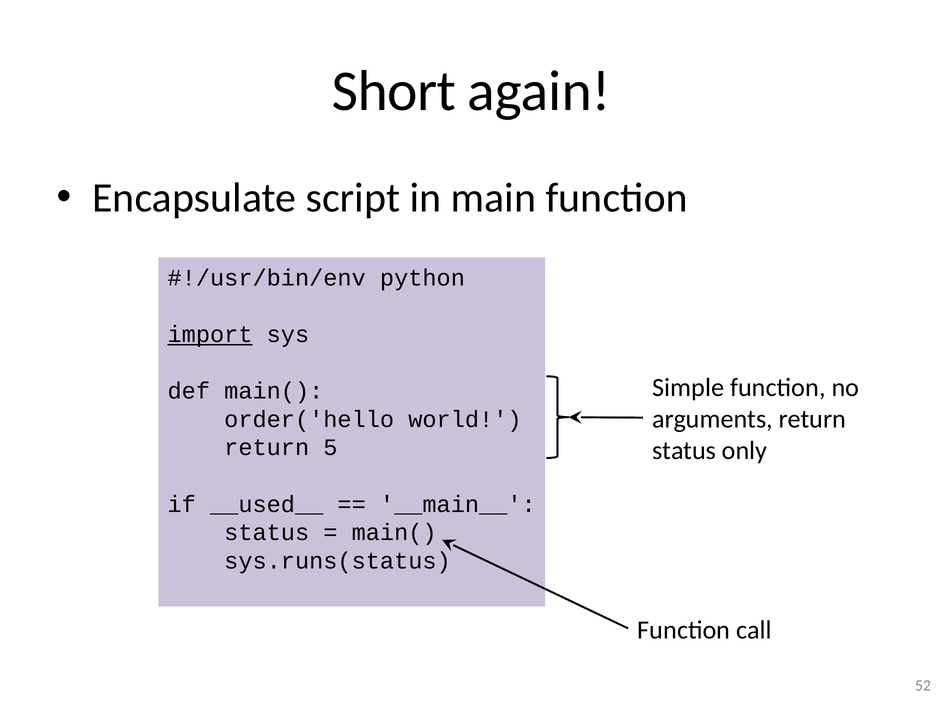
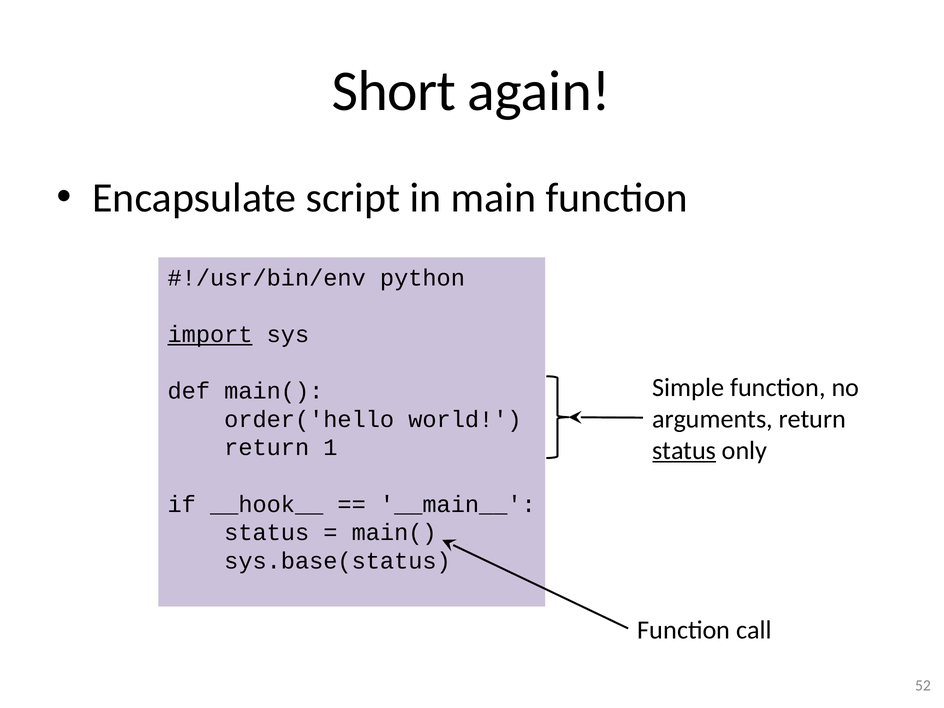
5: 5 -> 1 (330, 448)
status underline: none -> present (684, 450)
__used__: __used__ -> __hook__ (267, 504)
sys.runs(status: sys.runs(status -> sys.base(status (337, 561)
